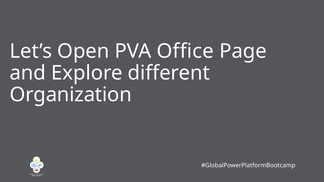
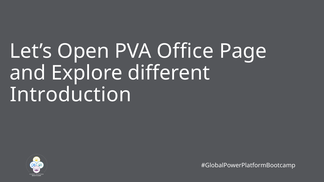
Organization: Organization -> Introduction (71, 95)
